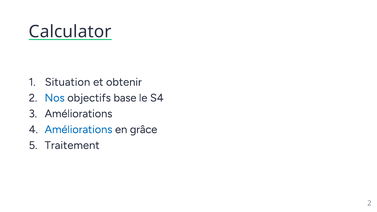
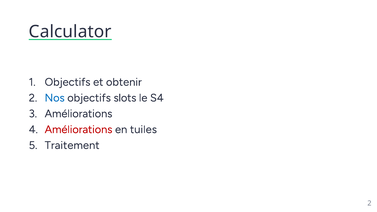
Situation: Situation -> Objectifs (68, 82)
base: base -> slots (125, 98)
Améliorations colour: blue -> red (79, 130)
grâce: grâce -> tuiles (143, 130)
